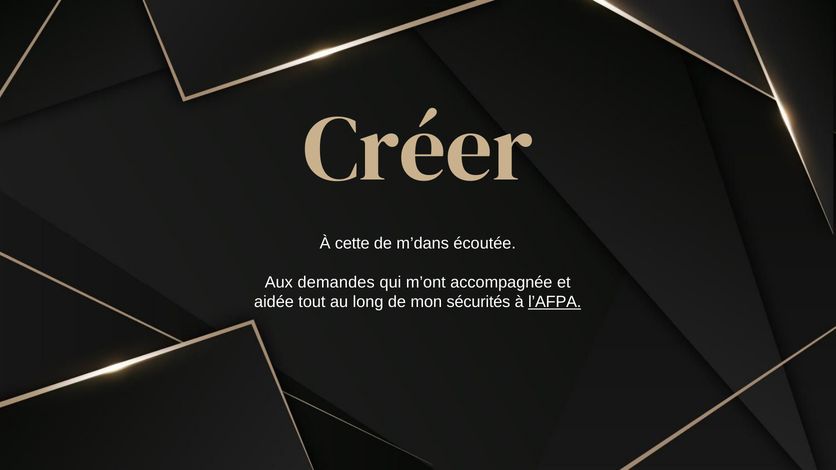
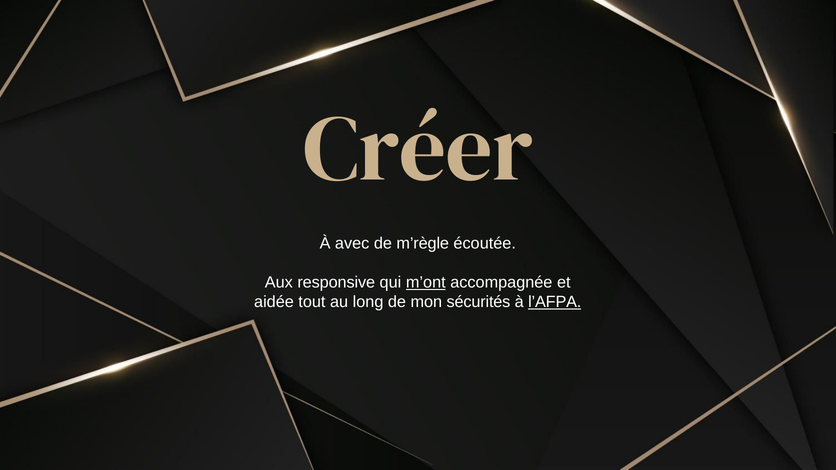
cette: cette -> avec (352, 244)
m’dans: m’dans -> m’règle (423, 244)
demandes: demandes -> responsive (336, 283)
m’ont underline: none -> present (426, 283)
